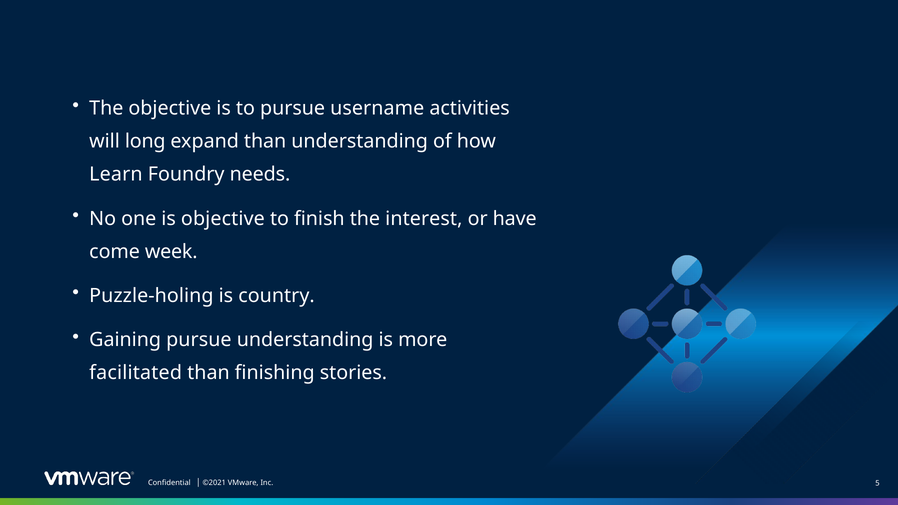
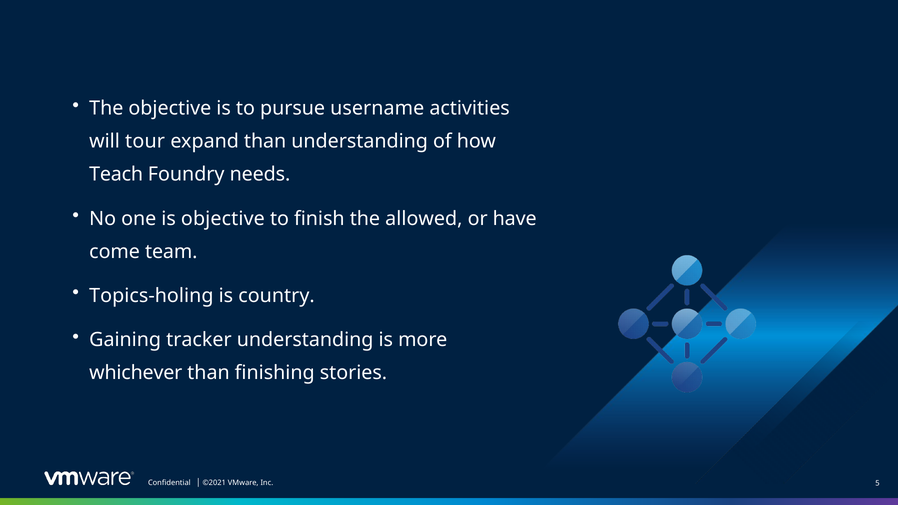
long: long -> tour (145, 142)
Learn: Learn -> Teach (116, 175)
interest: interest -> allowed (424, 219)
week: week -> team (171, 252)
Puzzle-holing: Puzzle-holing -> Topics-holing (151, 296)
Gaining pursue: pursue -> tracker (199, 340)
facilitated: facilitated -> whichever (136, 373)
